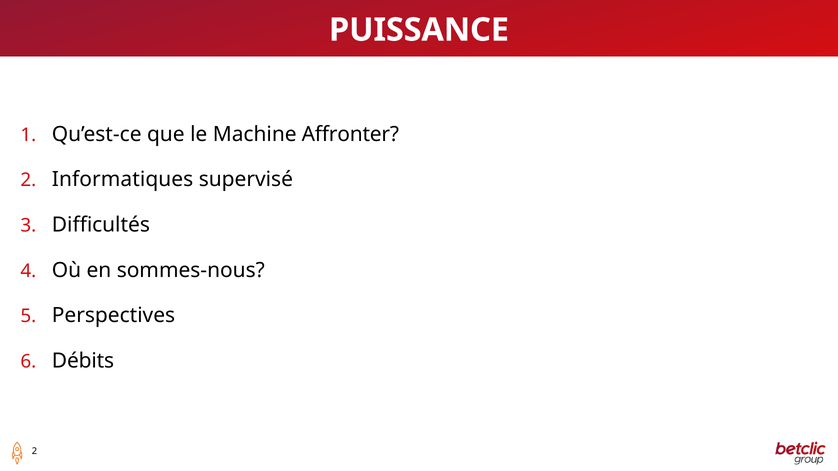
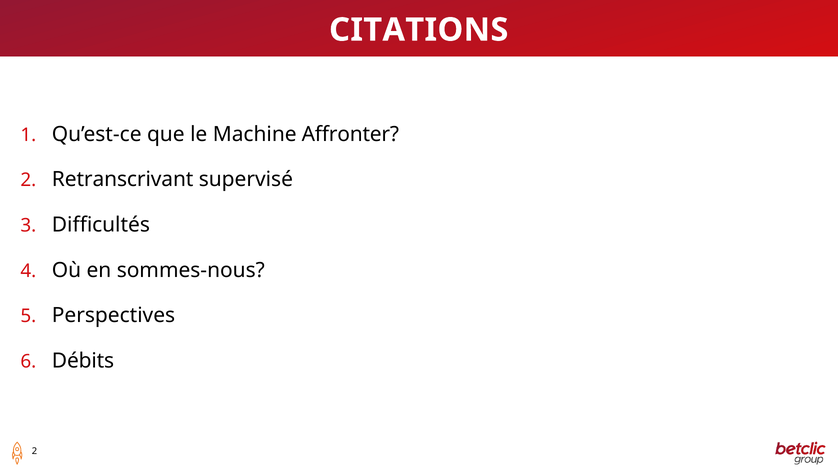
PUISSANCE: PUISSANCE -> CITATIONS (419, 30)
Informatiques: Informatiques -> Retranscrivant (123, 180)
